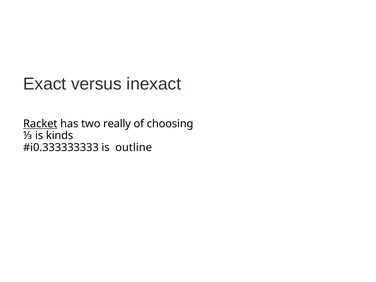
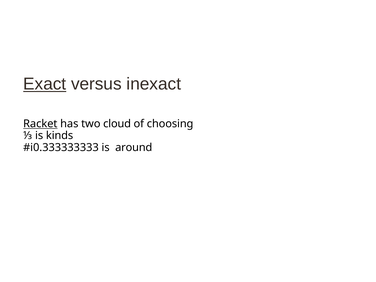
Exact underline: none -> present (45, 84)
really: really -> cloud (117, 124)
outline: outline -> around (134, 147)
